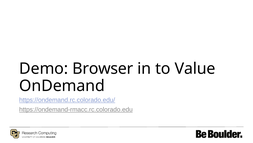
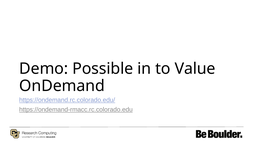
Browser: Browser -> Possible (103, 68)
